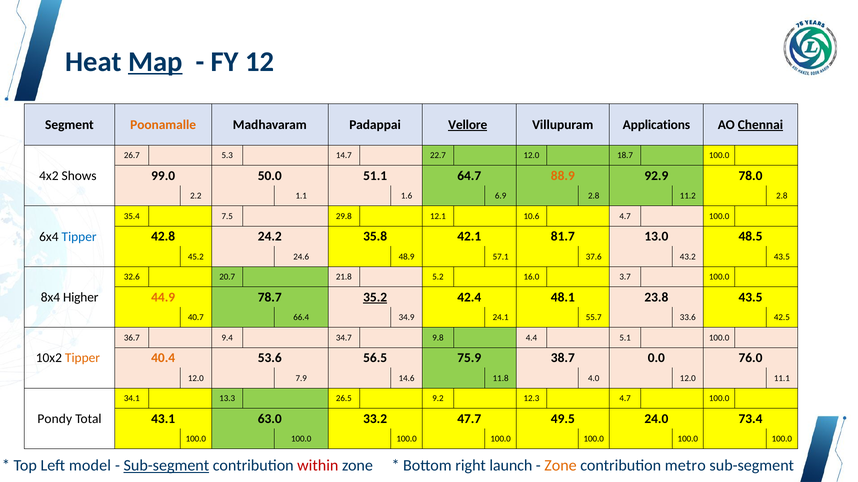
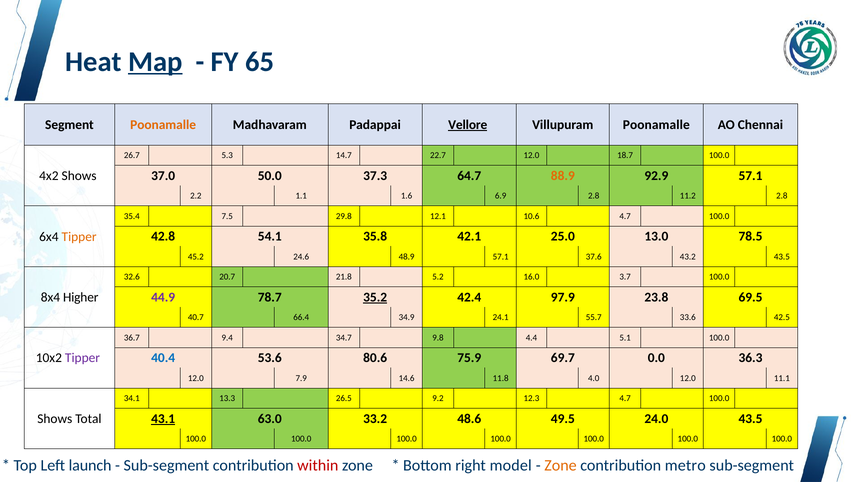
12: 12 -> 65 (260, 62)
Villupuram Applications: Applications -> Poonamalle (656, 125)
Chennai underline: present -> none (760, 125)
99.0: 99.0 -> 37.0 (163, 176)
51.1: 51.1 -> 37.3 (375, 176)
92.9 78.0: 78.0 -> 57.1 (750, 176)
24.2: 24.2 -> 54.1 (270, 237)
81.7: 81.7 -> 25.0 (563, 237)
48.5: 48.5 -> 78.5 (750, 237)
Tipper colour: blue -> orange (79, 237)
44.9 colour: orange -> purple (163, 297)
48.1: 48.1 -> 97.9 (563, 297)
23.8 43.5: 43.5 -> 69.5 (750, 297)
40.4 colour: orange -> blue (163, 358)
56.5: 56.5 -> 80.6 (375, 358)
38.7: 38.7 -> 69.7 (563, 358)
76.0: 76.0 -> 36.3 (750, 358)
Tipper colour: orange -> purple (82, 359)
43.1 underline: none -> present (163, 419)
47.7: 47.7 -> 48.6 (469, 419)
24.0 73.4: 73.4 -> 43.5 (750, 419)
Pondy: Pondy -> Shows (55, 419)
model: model -> launch (90, 466)
Sub-segment underline: present -> none (166, 466)
launch: launch -> model (511, 466)
